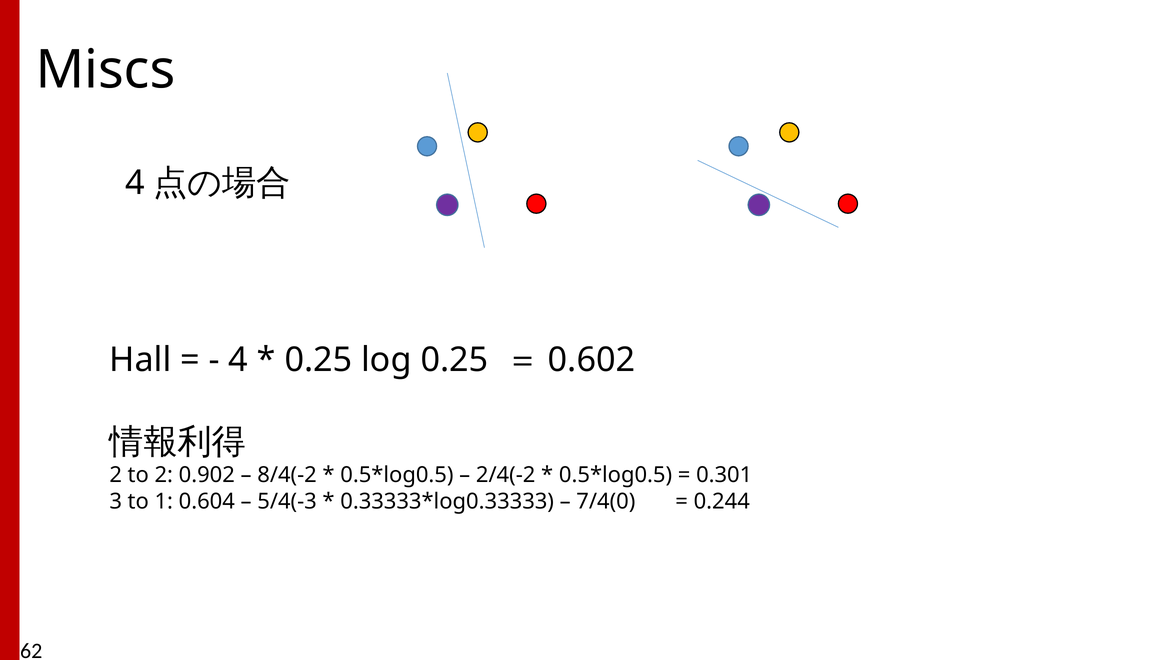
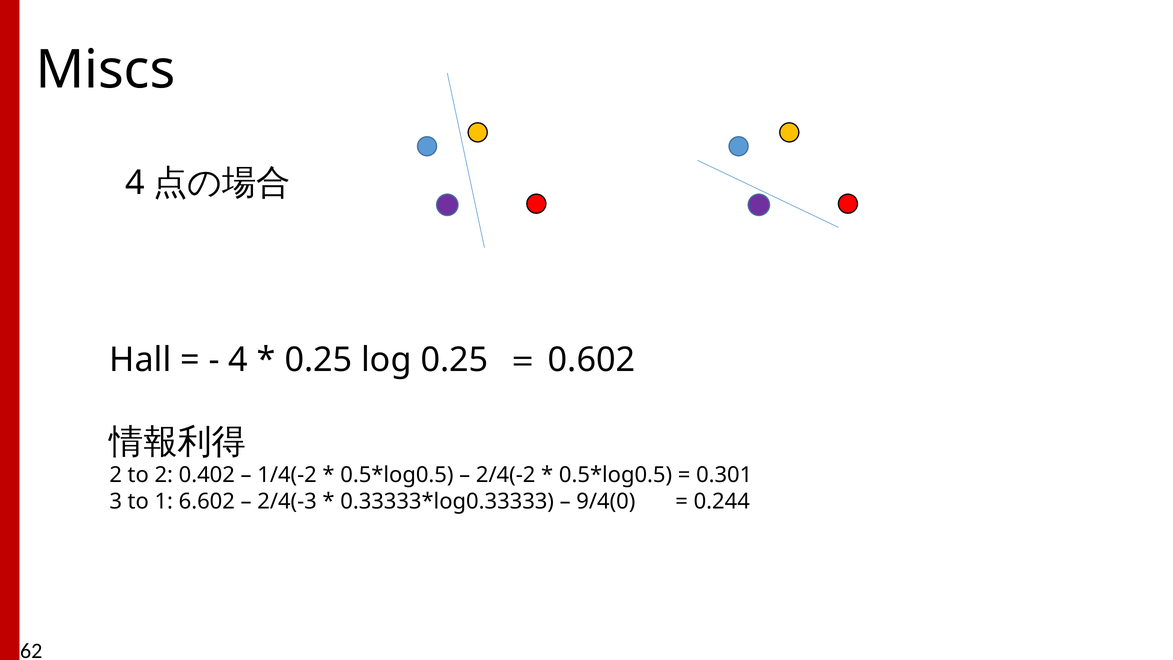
0.902: 0.902 -> 0.402 (207, 475)
8/4(-2: 8/4(-2 -> 1/4(-2 (287, 475)
0.604: 0.604 -> 6.602 (207, 501)
5/4(-3: 5/4(-3 -> 2/4(-3 (287, 501)
7/4(0: 7/4(0 -> 9/4(0 (606, 501)
